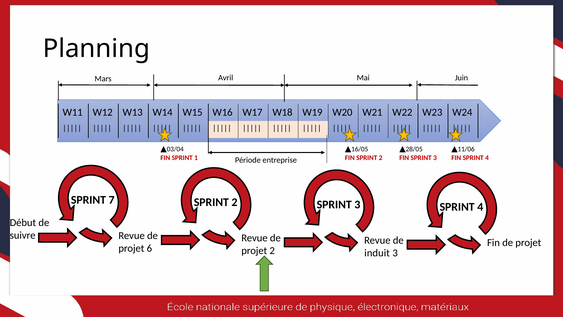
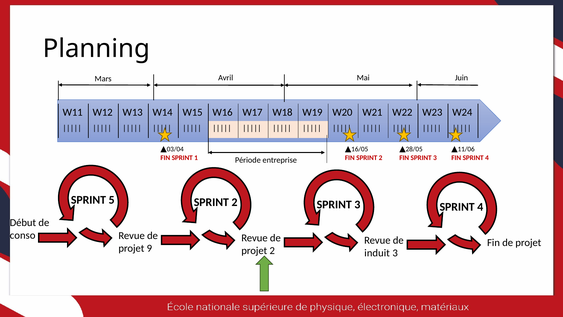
SPRINT 7: 7 -> 5 (112, 200)
suivre: suivre -> conso (23, 235)
6: 6 -> 9 (149, 248)
